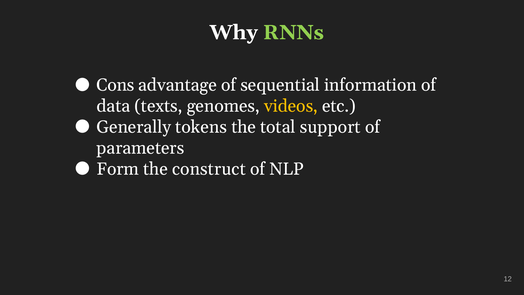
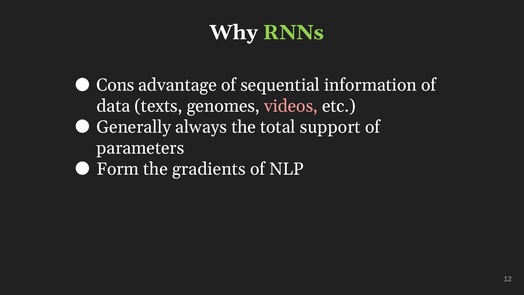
videos colour: yellow -> pink (291, 106)
tokens: tokens -> always (201, 127)
construct: construct -> gradients (209, 169)
